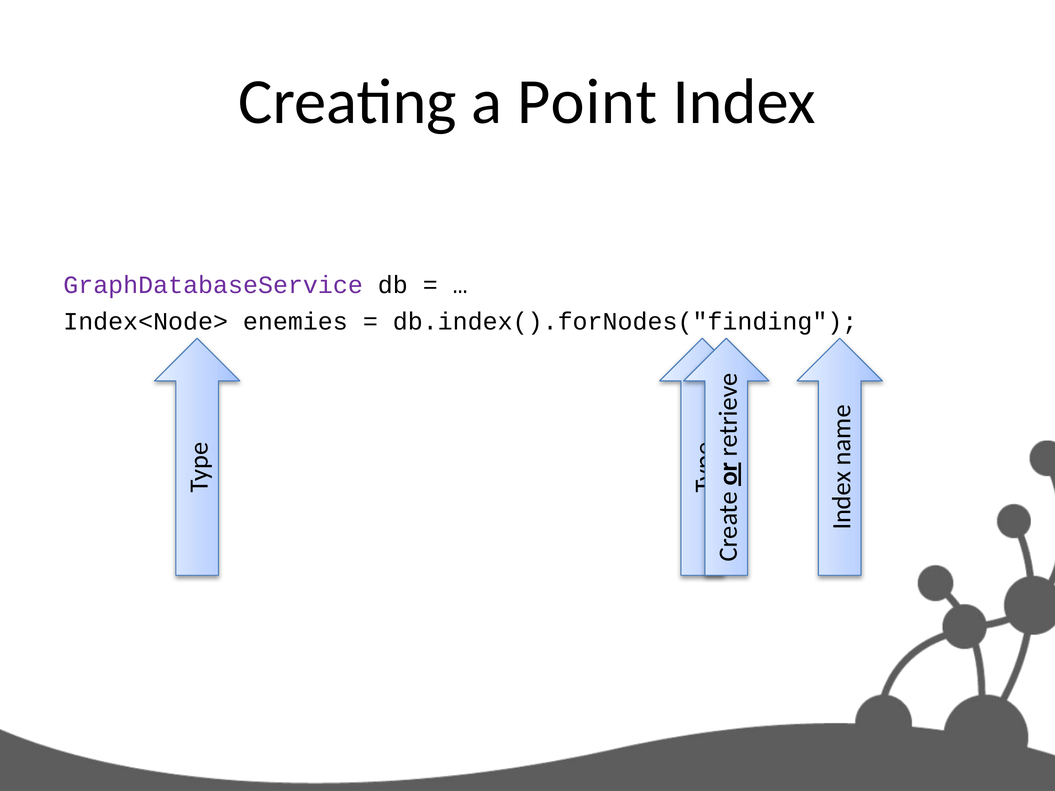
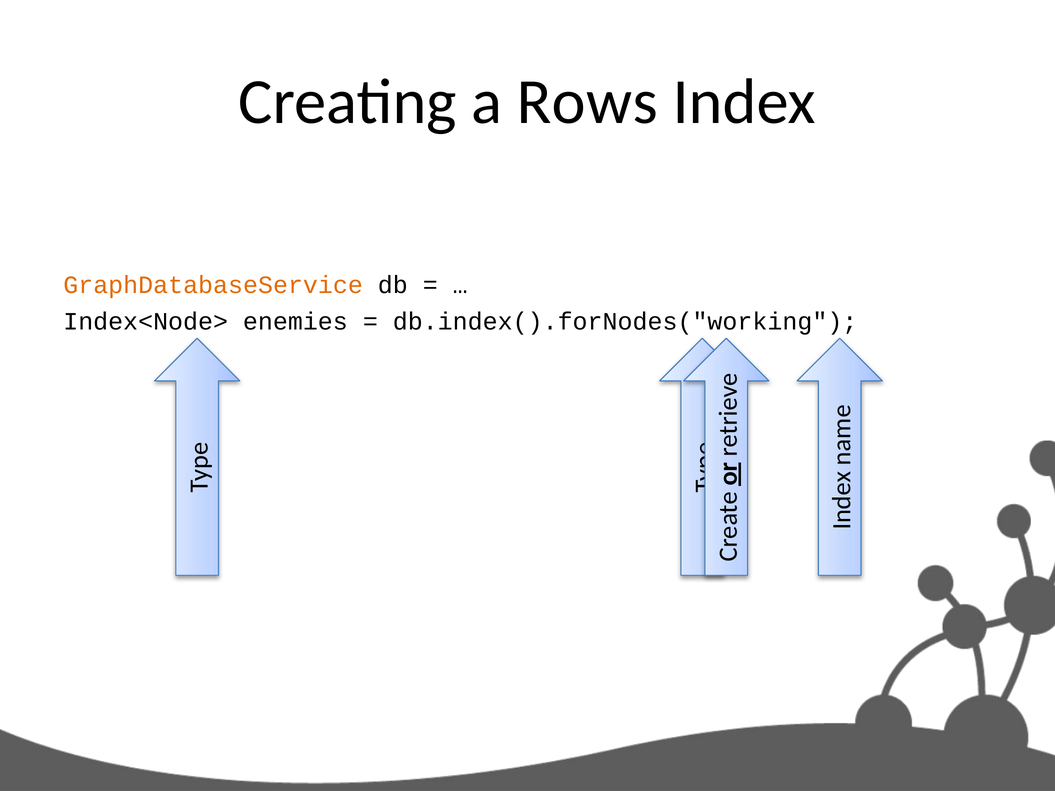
Point: Point -> Rows (587, 102)
GraphDatabaseService colour: purple -> orange (213, 285)
db.index().forNodes("finding: db.index().forNodes("finding -> db.index().forNodes("working (625, 322)
